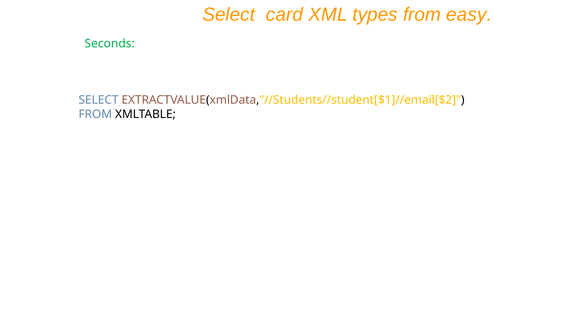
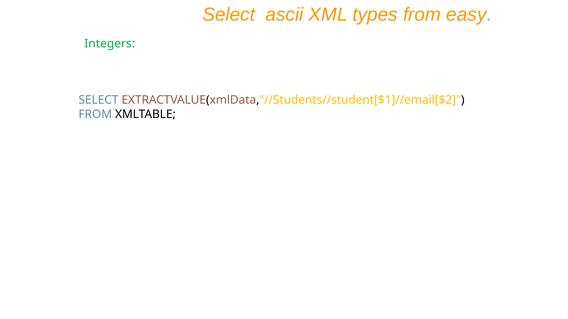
card: card -> ascii (284, 15)
Seconds: Seconds -> Integers (110, 44)
